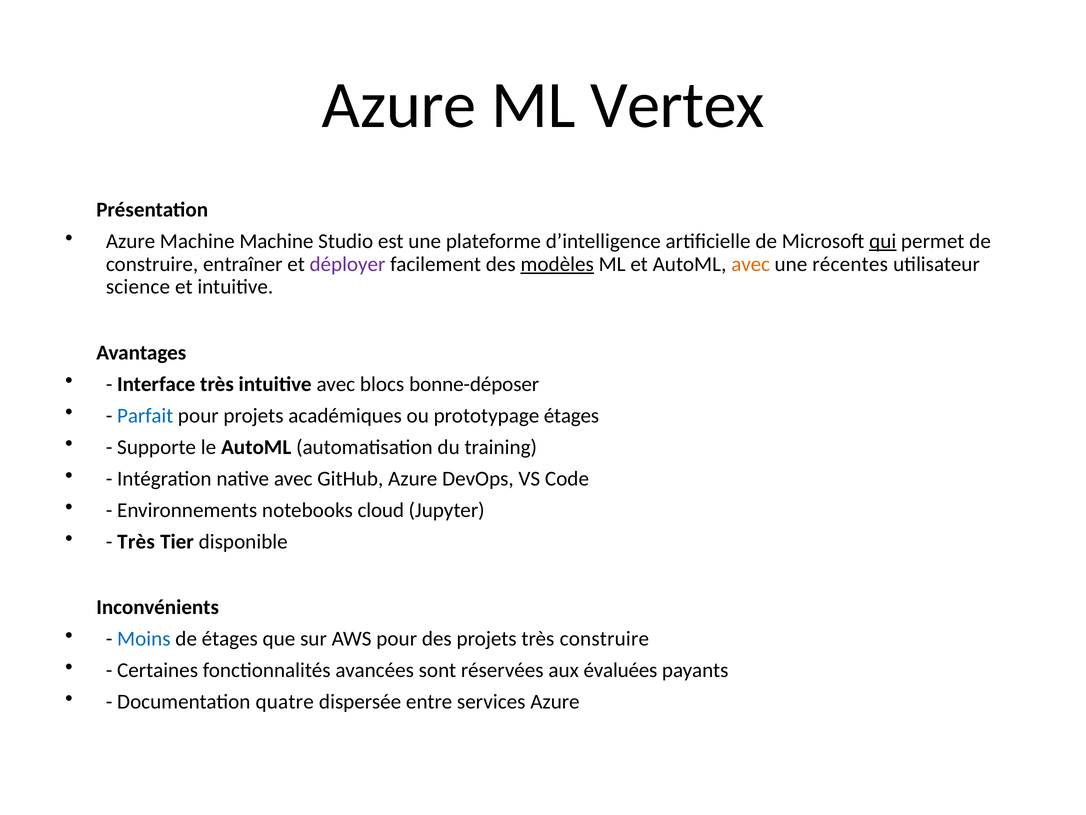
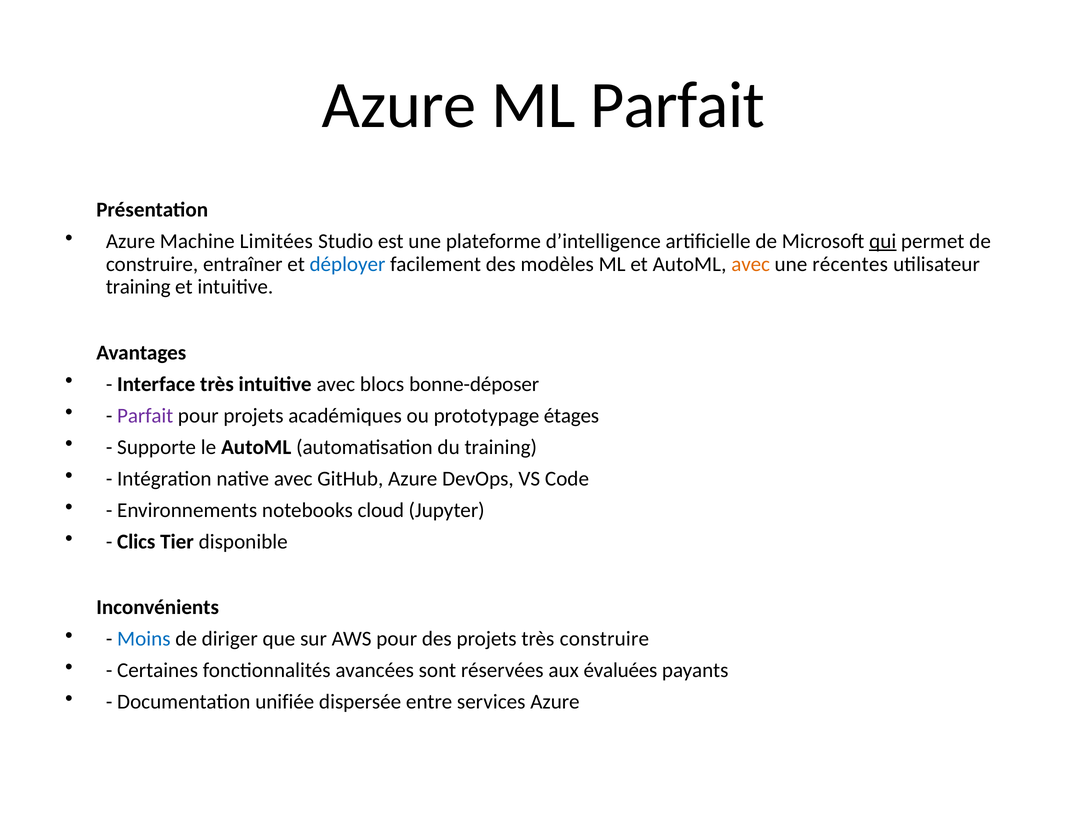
ML Vertex: Vertex -> Parfait (678, 105)
Machine Machine: Machine -> Limitées (276, 241)
déployer colour: purple -> blue (347, 264)
modèles underline: present -> none (557, 264)
science: science -> training (138, 287)
Parfait colour: blue -> purple (145, 415)
Très: Très -> Clics (136, 541)
de étages: étages -> diriger (230, 638)
quatre: quatre -> unifiée (285, 701)
